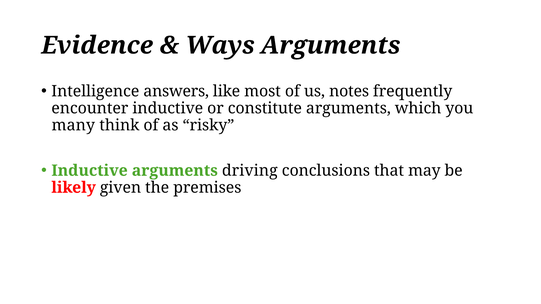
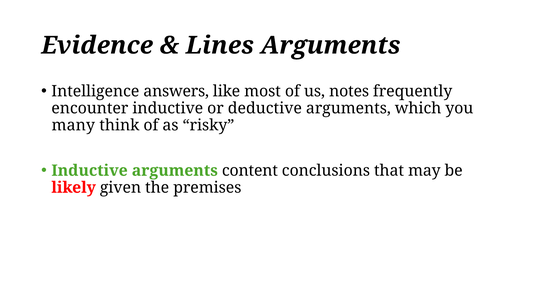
Ways: Ways -> Lines (220, 45)
constitute: constitute -> deductive (265, 108)
driving: driving -> content (250, 171)
